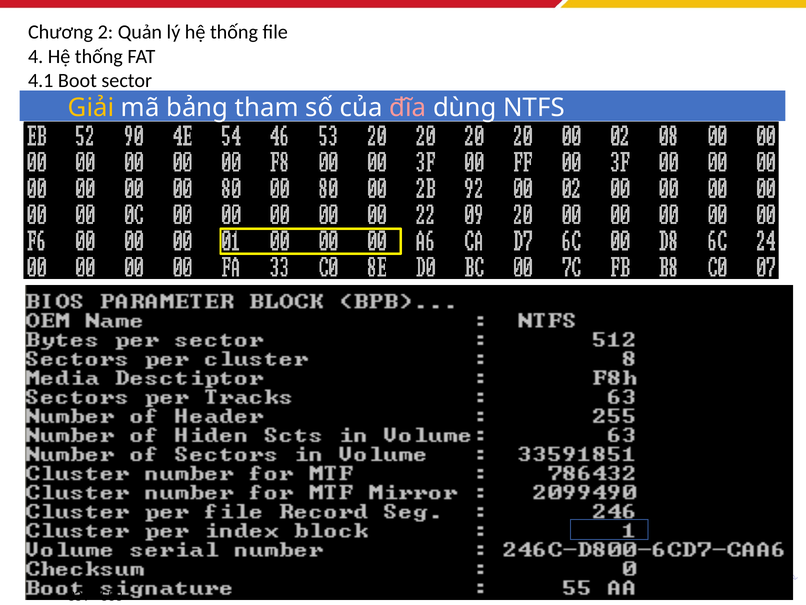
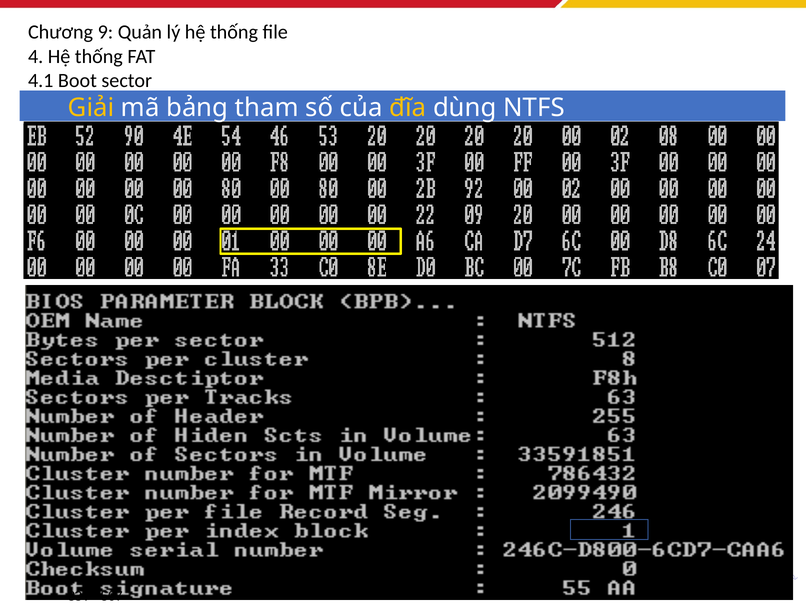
2: 2 -> 9 (105, 32)
đĩa colour: pink -> yellow (408, 107)
558: 558 -> 507 (112, 596)
